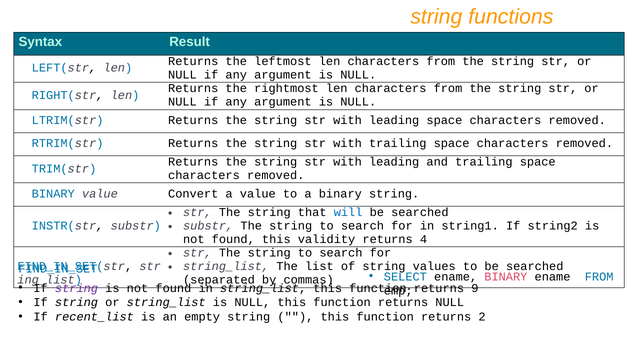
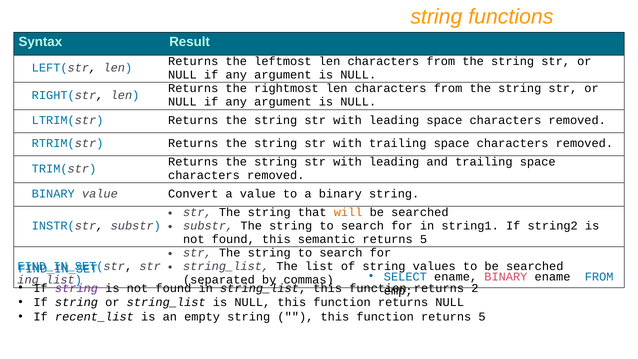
will colour: blue -> orange (348, 212)
validity: validity -> semantic (327, 239)
4: 4 -> 5 (423, 239)
9: 9 -> 2 (475, 288)
function returns 2: 2 -> 5 (482, 317)
